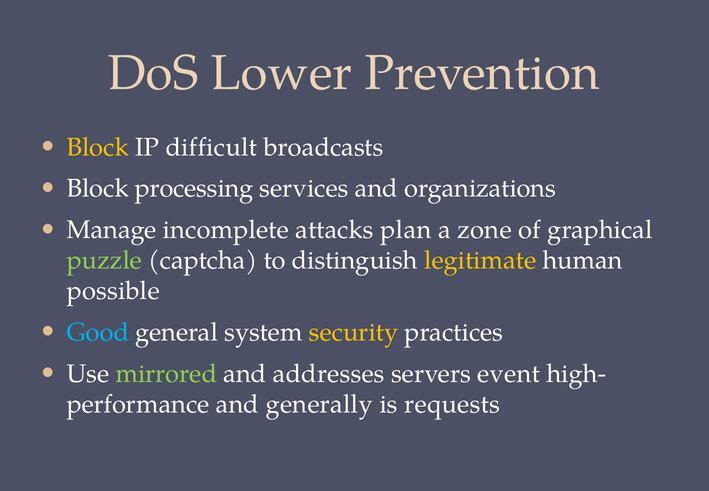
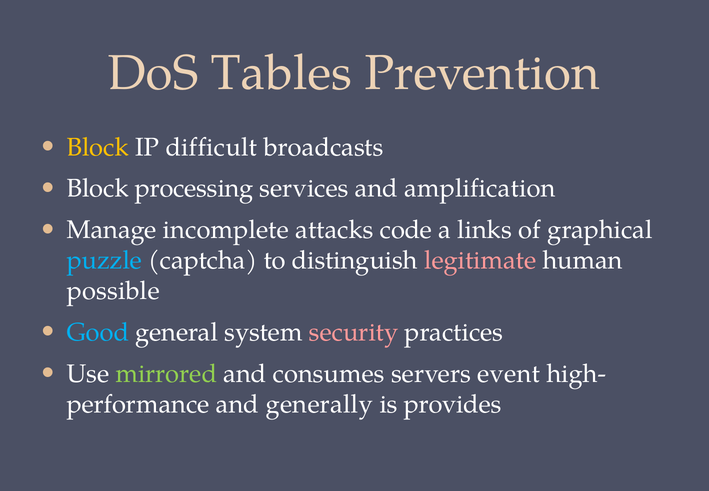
Lower: Lower -> Tables (281, 73)
organizations: organizations -> amplification (480, 189)
plan: plan -> code (406, 230)
zone: zone -> links (485, 230)
puzzle colour: light green -> light blue (104, 260)
legitimate colour: yellow -> pink (480, 260)
security colour: yellow -> pink (354, 332)
addresses: addresses -> consumes (329, 374)
requests: requests -> provides (453, 404)
